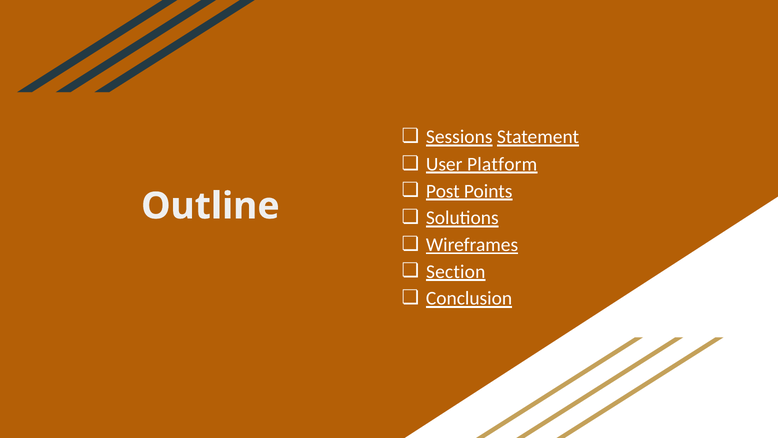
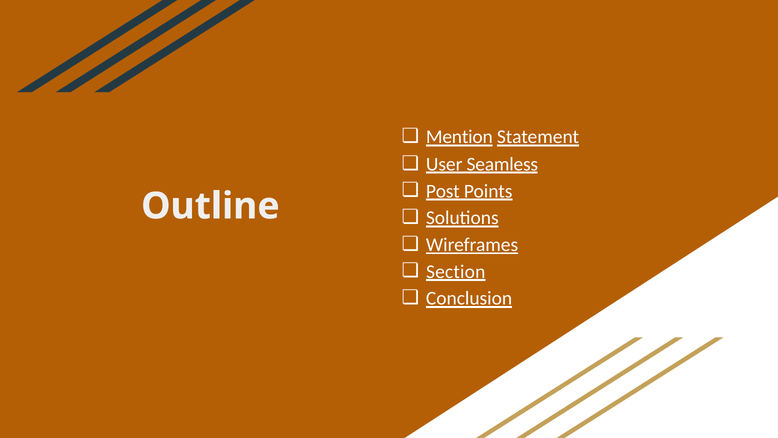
Sessions: Sessions -> Mention (459, 137)
Platform: Platform -> Seamless (502, 164)
